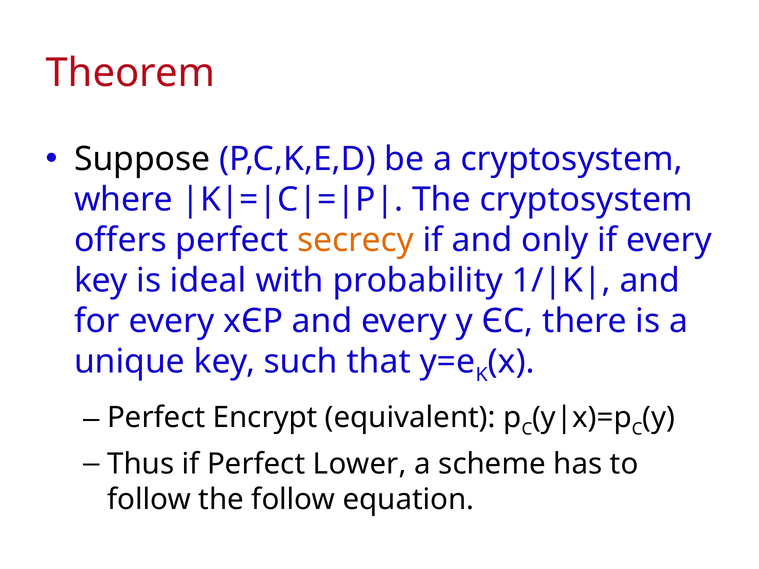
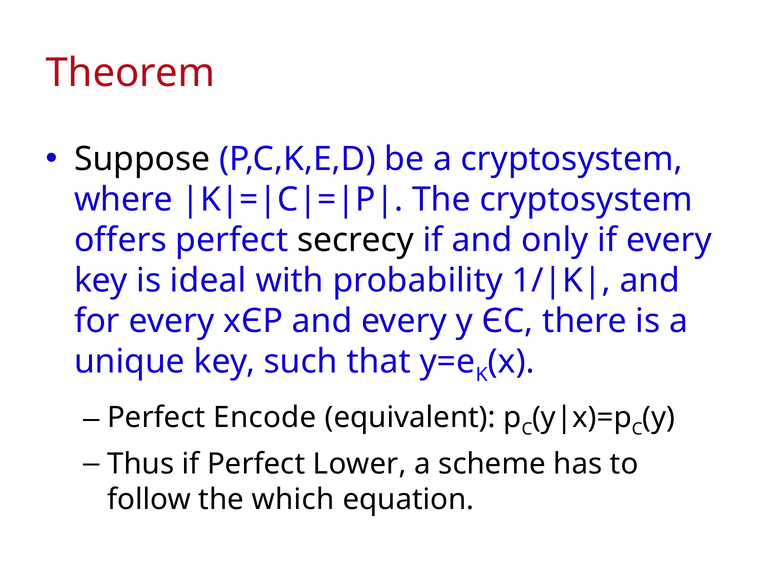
secrecy colour: orange -> black (356, 240)
Encrypt: Encrypt -> Encode (265, 418)
the follow: follow -> which (293, 500)
